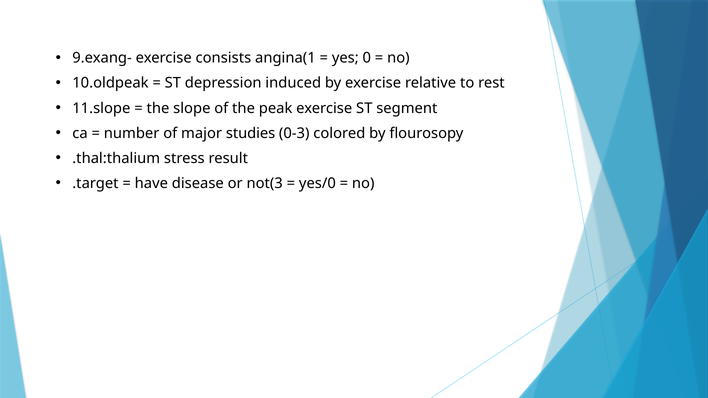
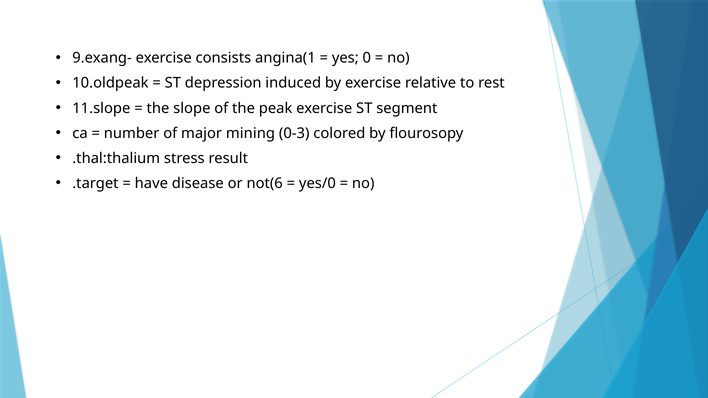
studies: studies -> mining (250, 133)
not(3: not(3 -> not(6 (265, 184)
